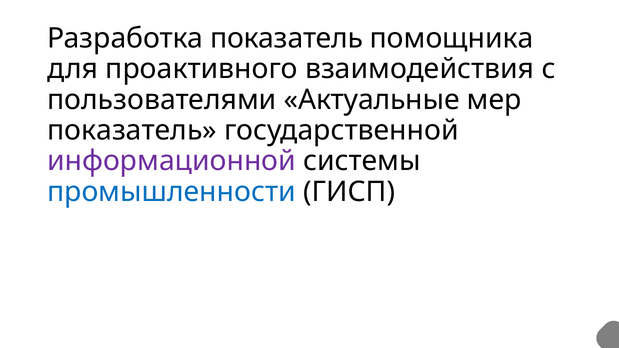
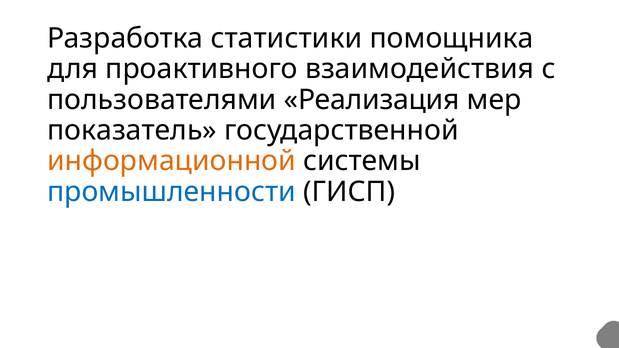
Разработка показатель: показатель -> статистики (286, 38)
Актуальные: Актуальные -> Реализация (372, 100)
информационной colour: purple -> orange (172, 161)
